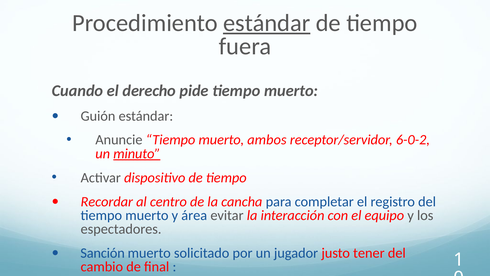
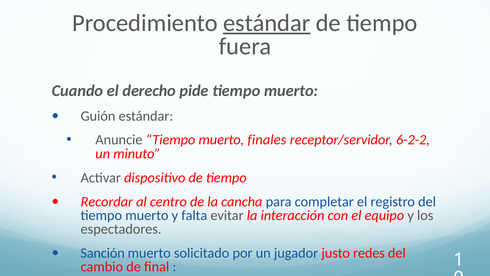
ambos: ambos -> finales (267, 140)
6-0-2: 6-0-2 -> 6-2-2 (413, 140)
minuto underline: present -> none (137, 153)
área: área -> falta (194, 215)
tener: tener -> redes (369, 253)
